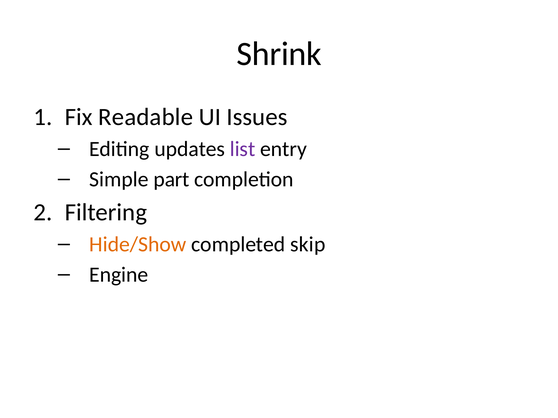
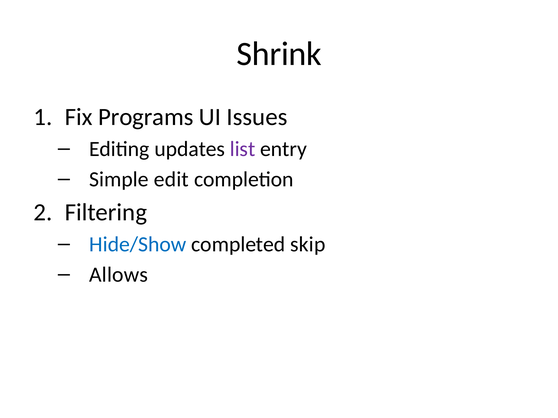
Readable: Readable -> Programs (146, 117)
part: part -> edit (171, 179)
Hide/Show colour: orange -> blue (138, 245)
Engine: Engine -> Allows (119, 275)
